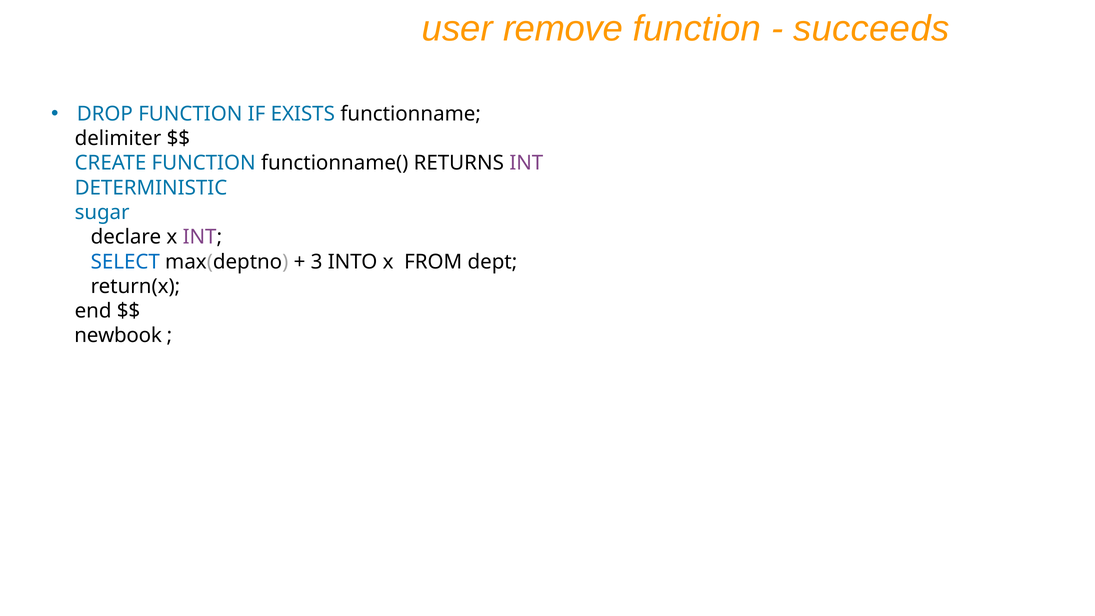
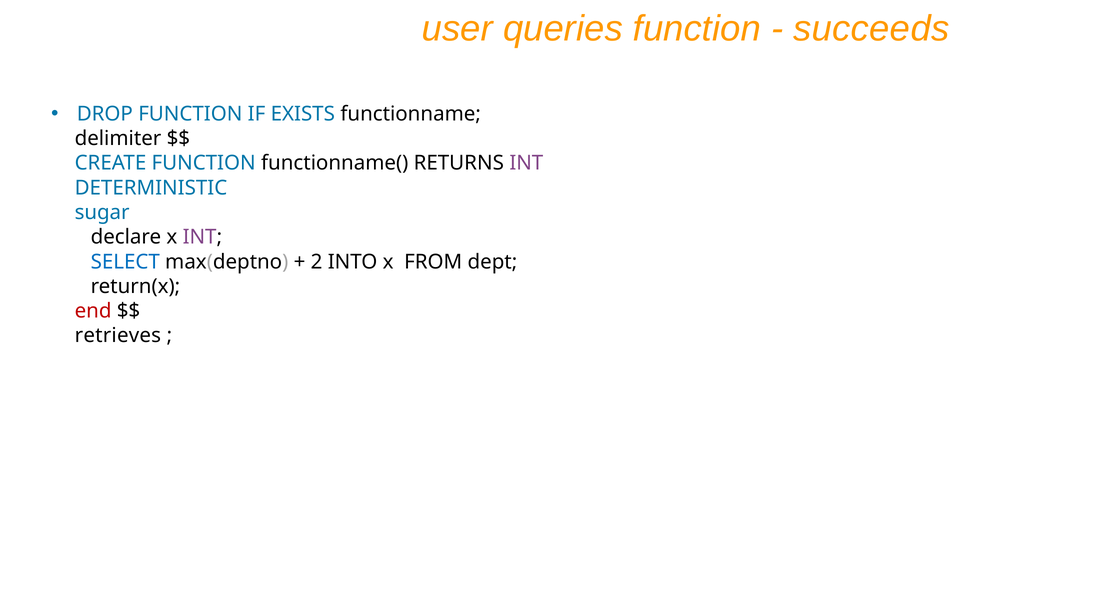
remove: remove -> queries (563, 28)
3: 3 -> 2 (317, 262)
end colour: black -> red (93, 311)
newbook: newbook -> retrieves (118, 336)
